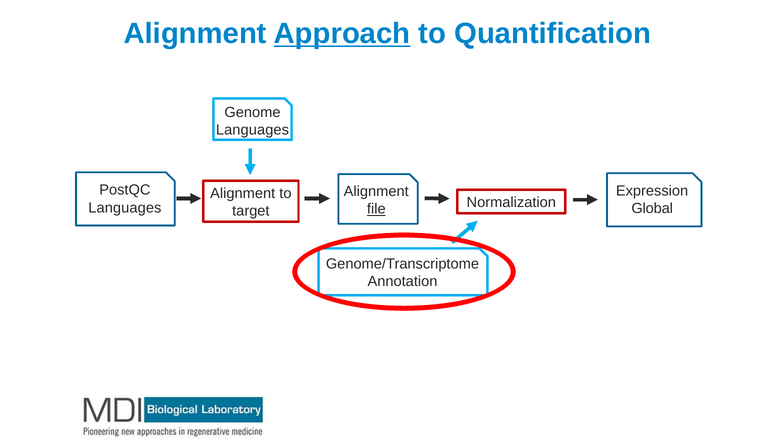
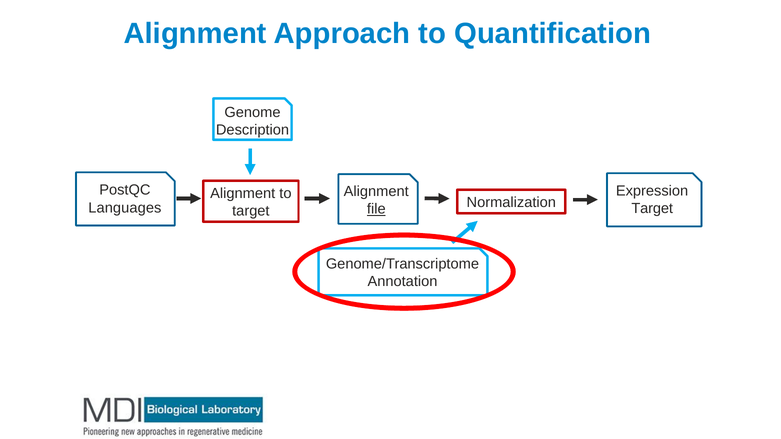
Approach underline: present -> none (342, 34)
Languages: Languages -> Description (253, 130)
Global: Global -> Target (652, 209)
